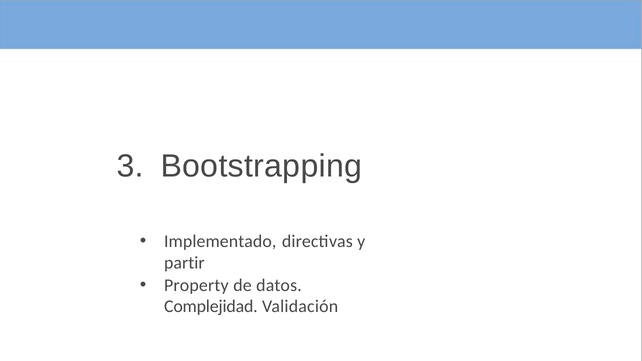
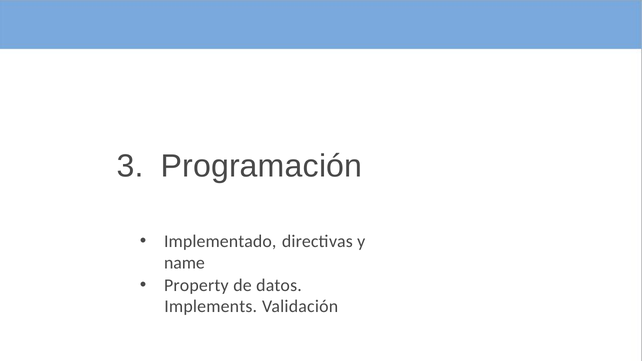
Bootstrapping: Bootstrapping -> Programación (261, 166)
partir: partir -> name (184, 263)
Complejidad: Complejidad -> Implements (211, 307)
